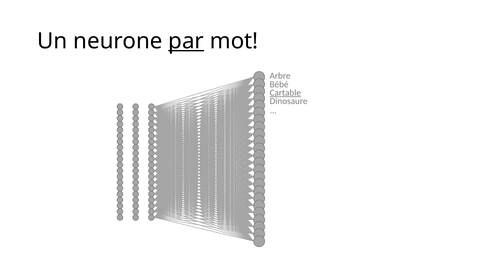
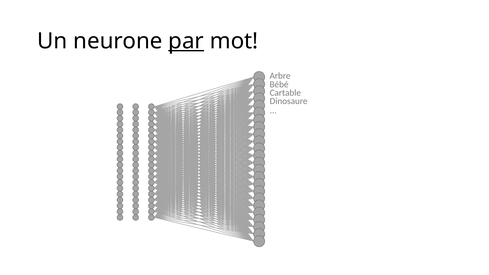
Cartable underline: present -> none (285, 93)
